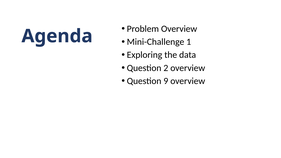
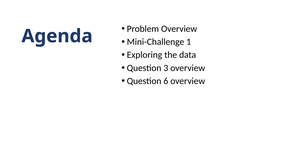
2: 2 -> 3 (166, 68)
9: 9 -> 6 (166, 81)
